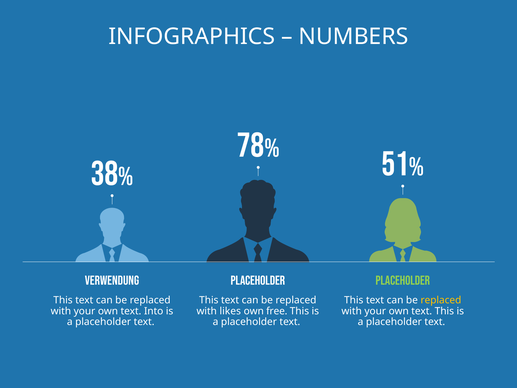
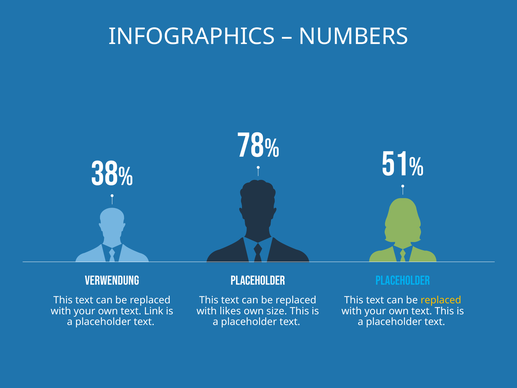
Placeholder colour: light green -> light blue (403, 280)
Into: Into -> Link (154, 311)
free: free -> size (277, 311)
